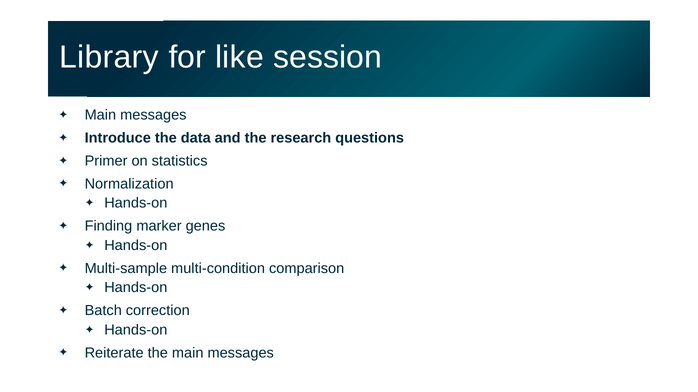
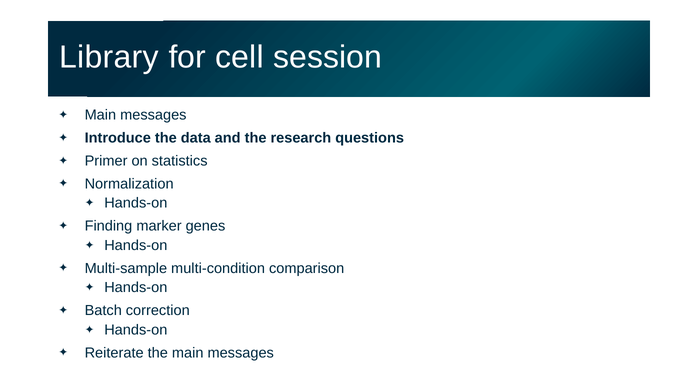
like: like -> cell (239, 57)
